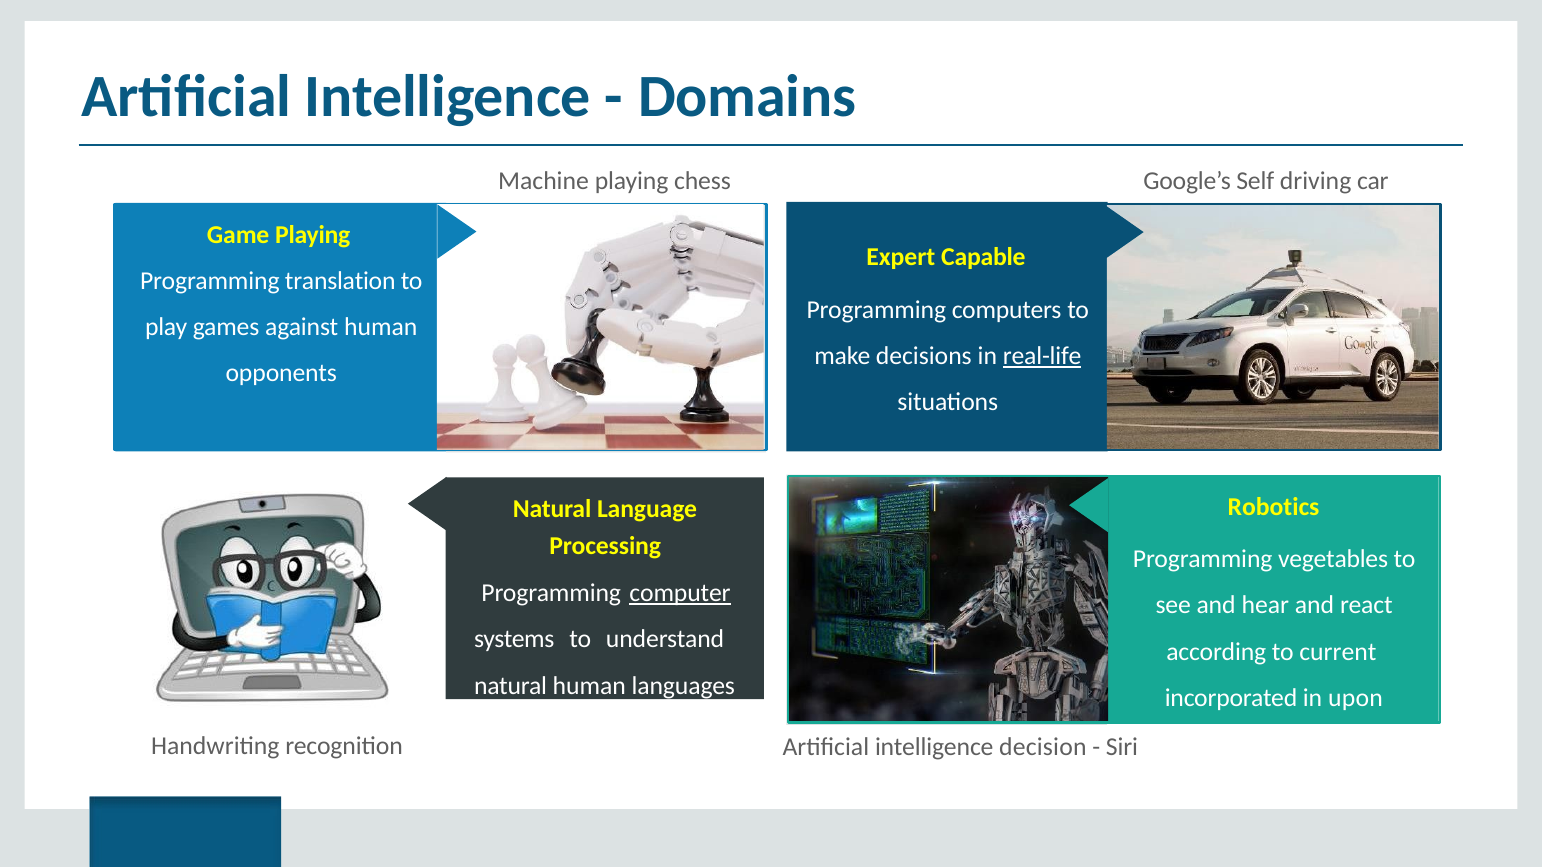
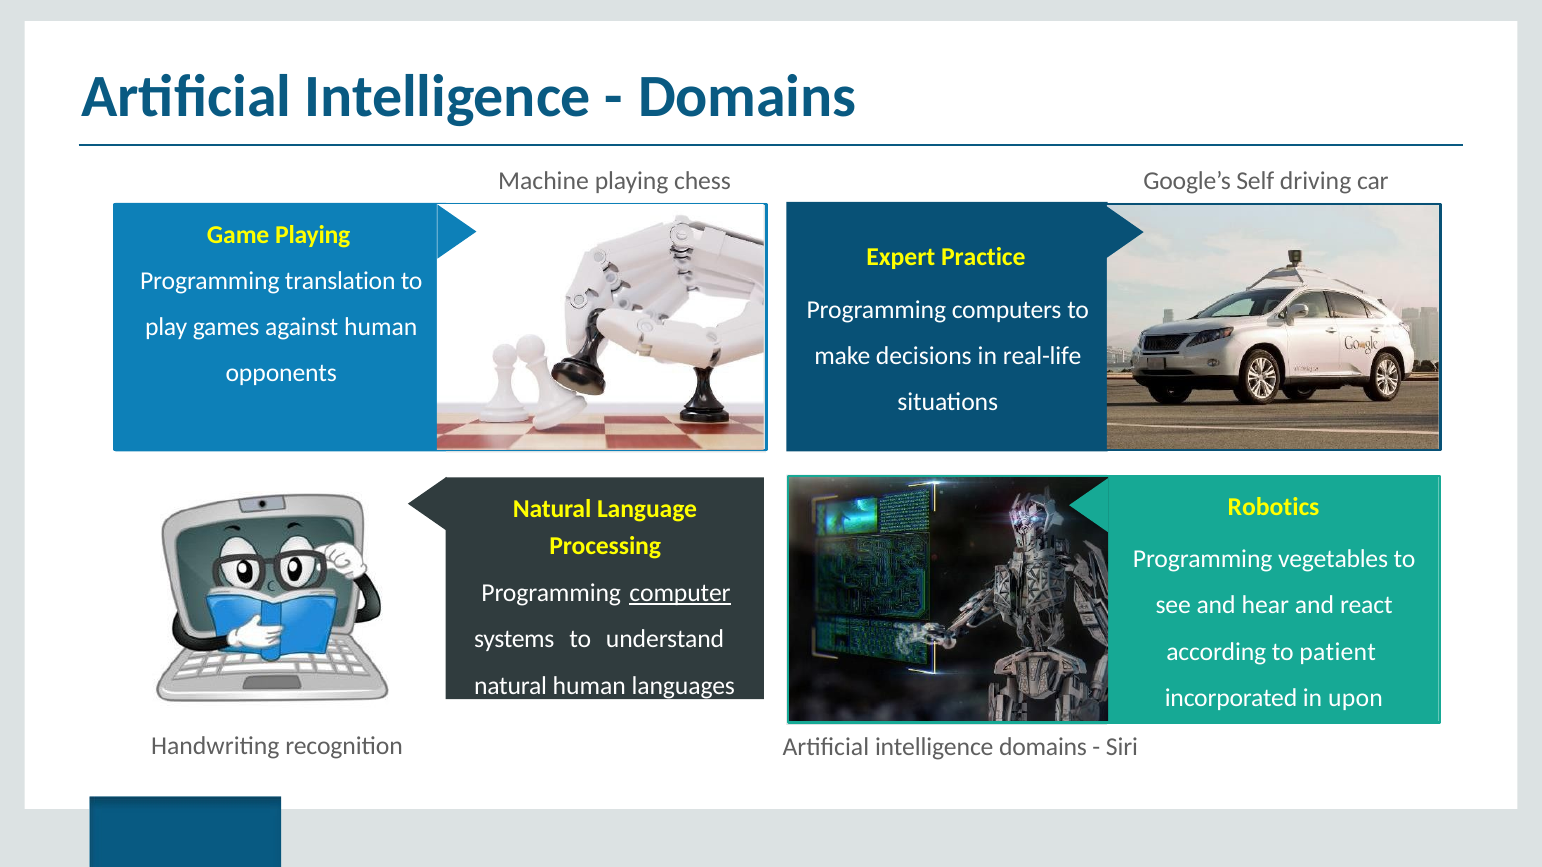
Capable: Capable -> Practice (983, 257)
real-life underline: present -> none (1042, 356)
current: current -> patient (1338, 652)
intelligence decision: decision -> domains (1043, 747)
